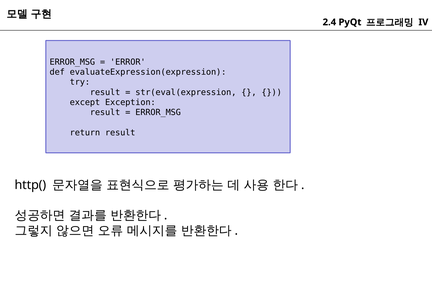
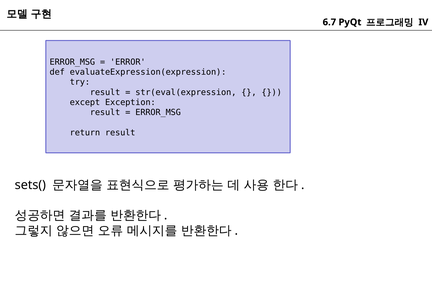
2.4: 2.4 -> 6.7 (329, 22)
http(: http( -> sets( (30, 185)
